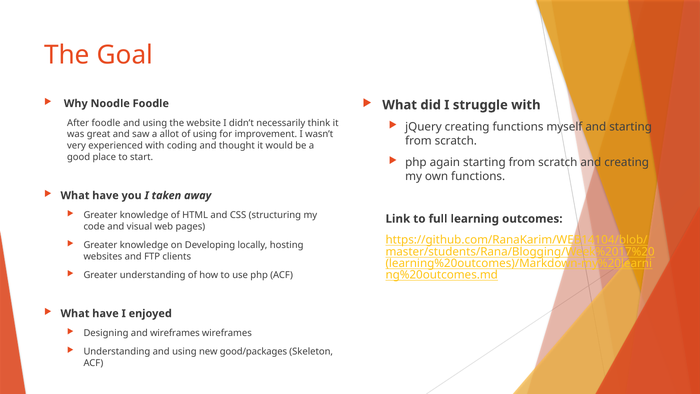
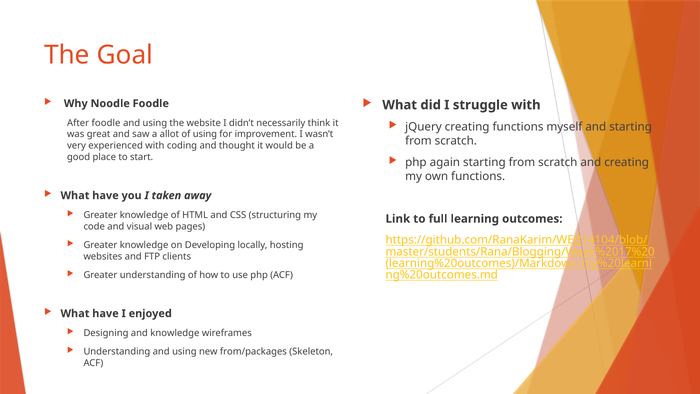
and wireframes: wireframes -> knowledge (175, 333)
good/packages: good/packages -> from/packages (253, 351)
